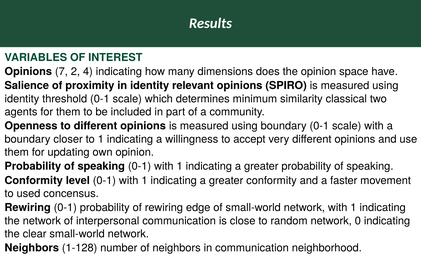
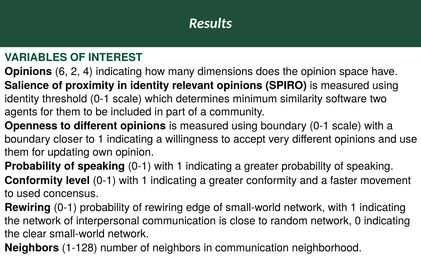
7: 7 -> 6 (61, 72)
classical: classical -> software (346, 99)
